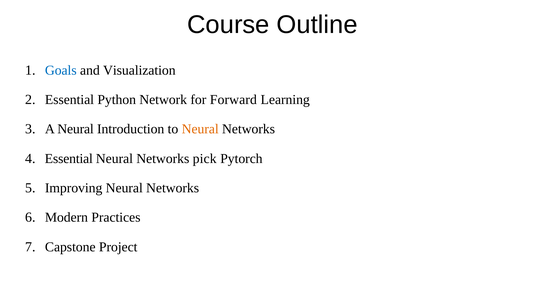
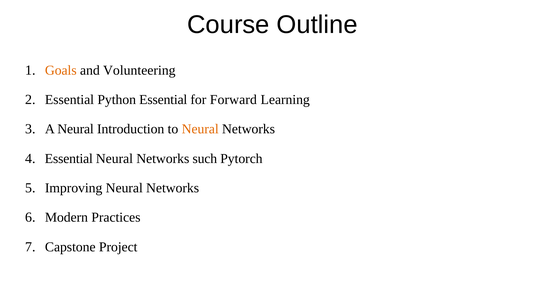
Goals colour: blue -> orange (61, 70)
Visualization: Visualization -> Volunteering (139, 70)
Python Network: Network -> Essential (163, 100)
pick: pick -> such (205, 158)
